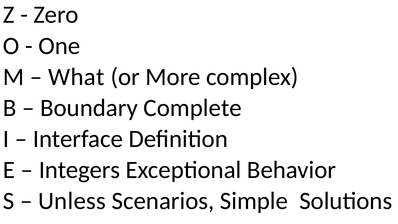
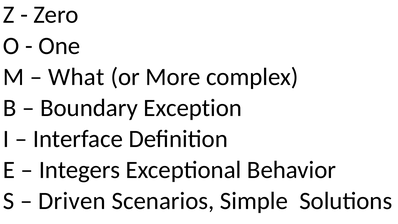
Complete: Complete -> Exception (193, 108)
Unless: Unless -> Driven (72, 201)
